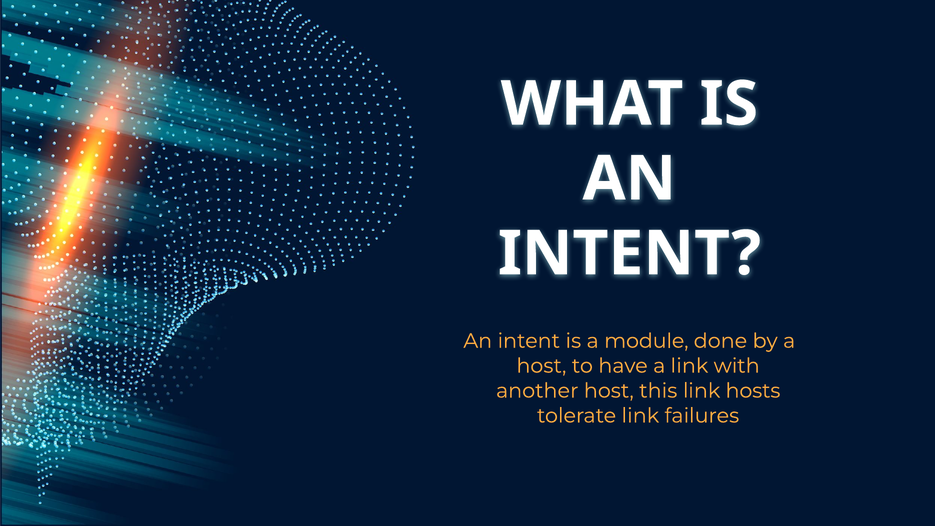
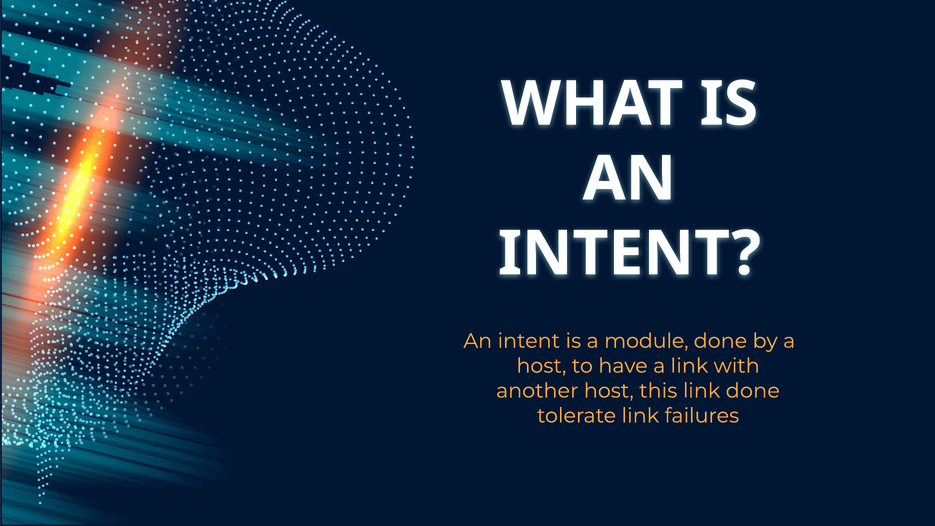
link hosts: hosts -> done (753, 391)
